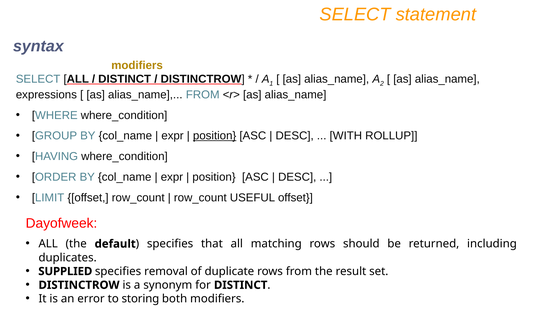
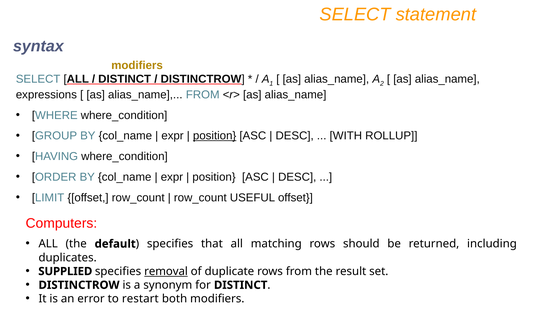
Dayofweek: Dayofweek -> Computers (61, 223)
removal underline: none -> present (166, 271)
storing: storing -> restart (140, 299)
